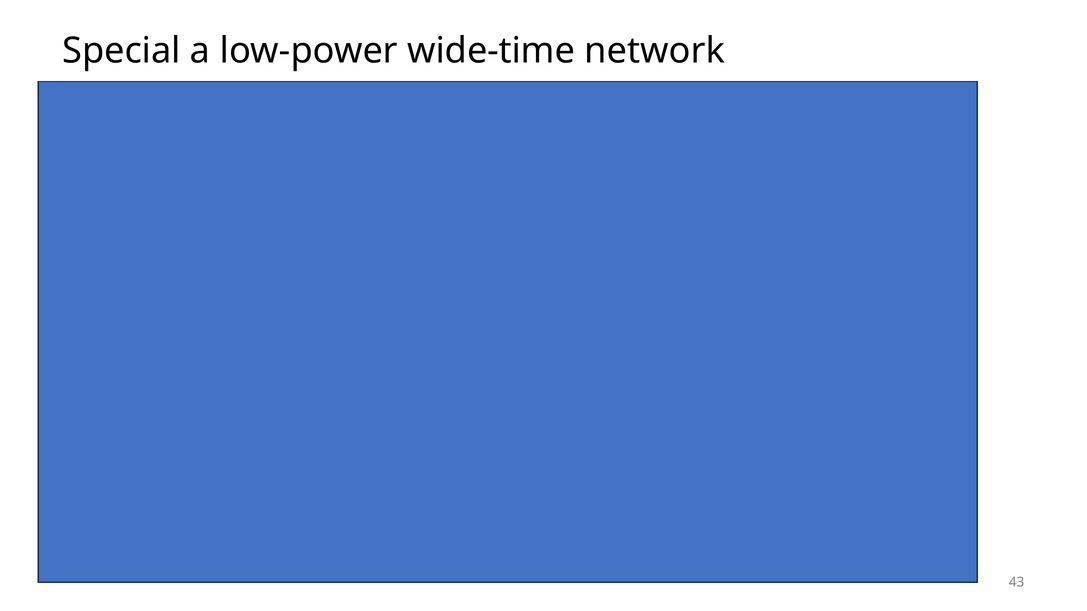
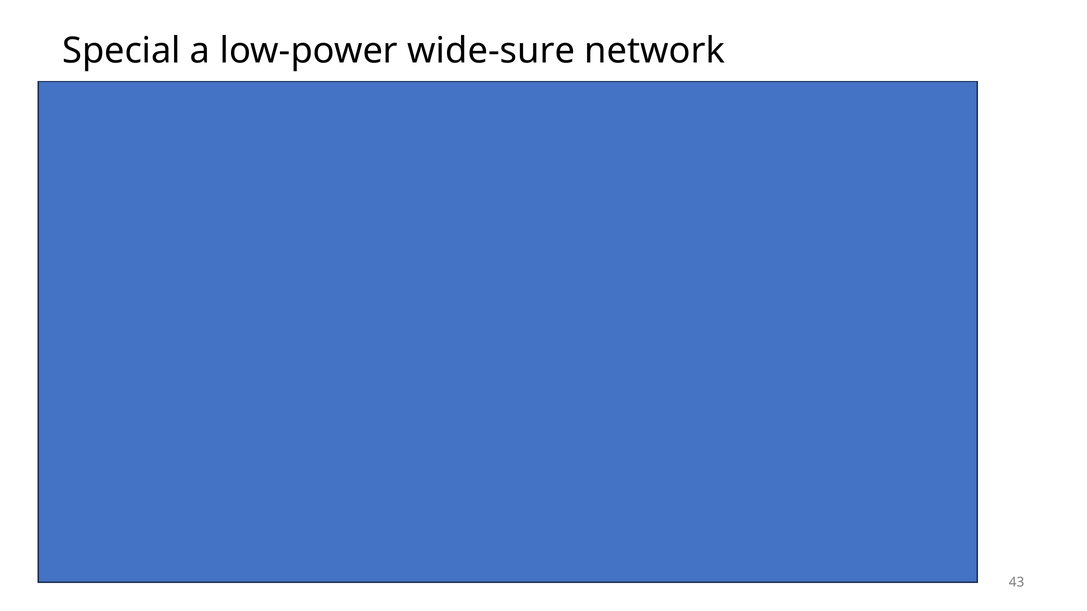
wide-time: wide-time -> wide-sure (491, 51)
